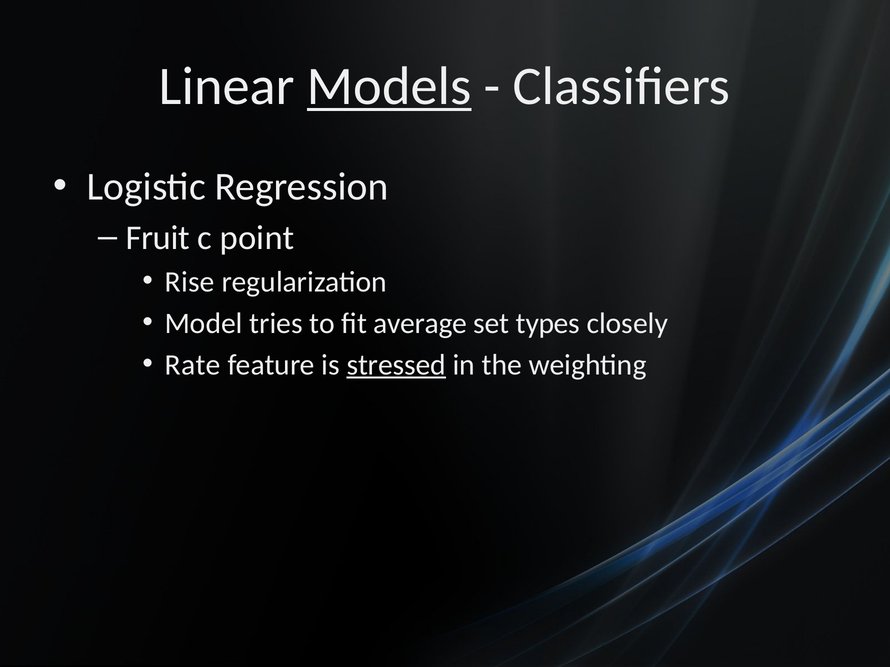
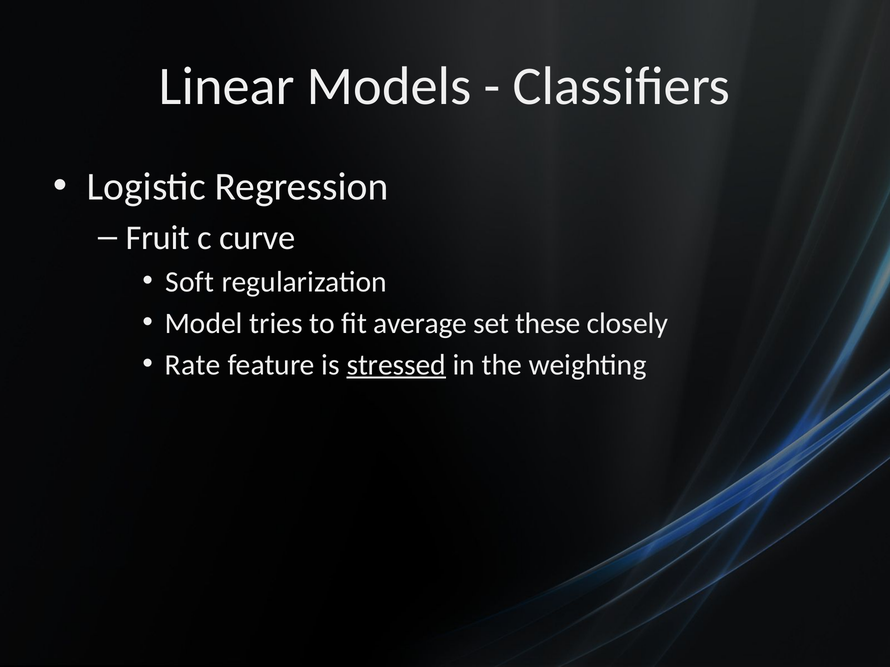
Models underline: present -> none (389, 86)
point: point -> curve (257, 238)
Rise: Rise -> Soft (190, 282)
types: types -> these (548, 324)
